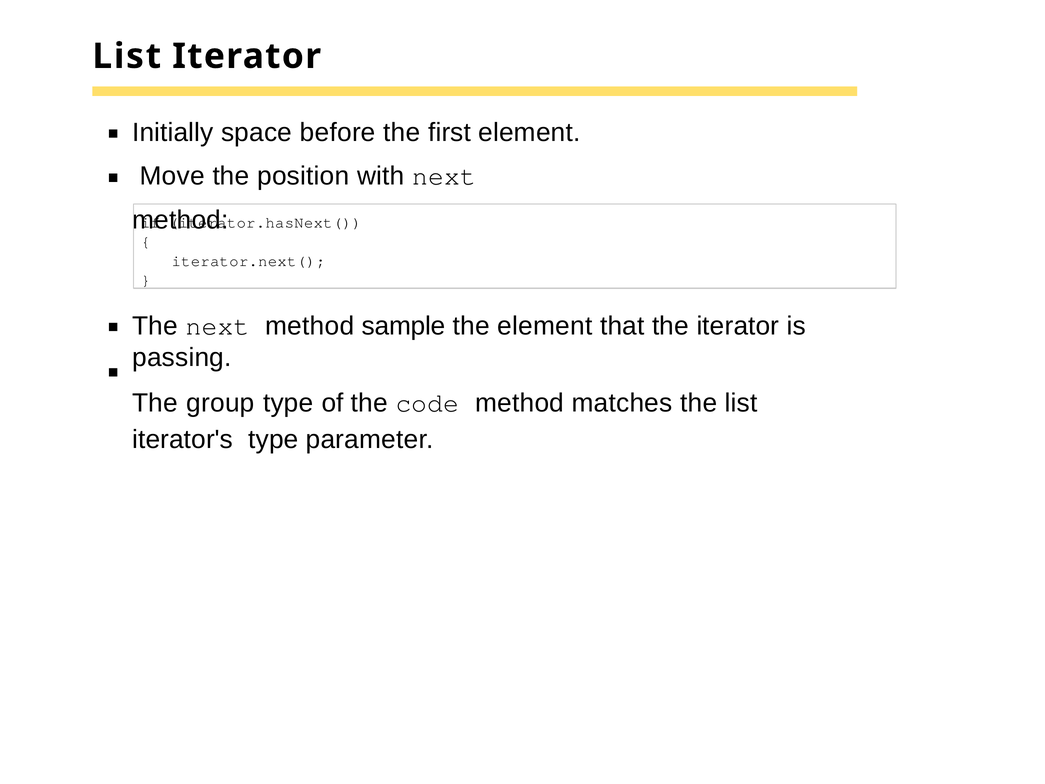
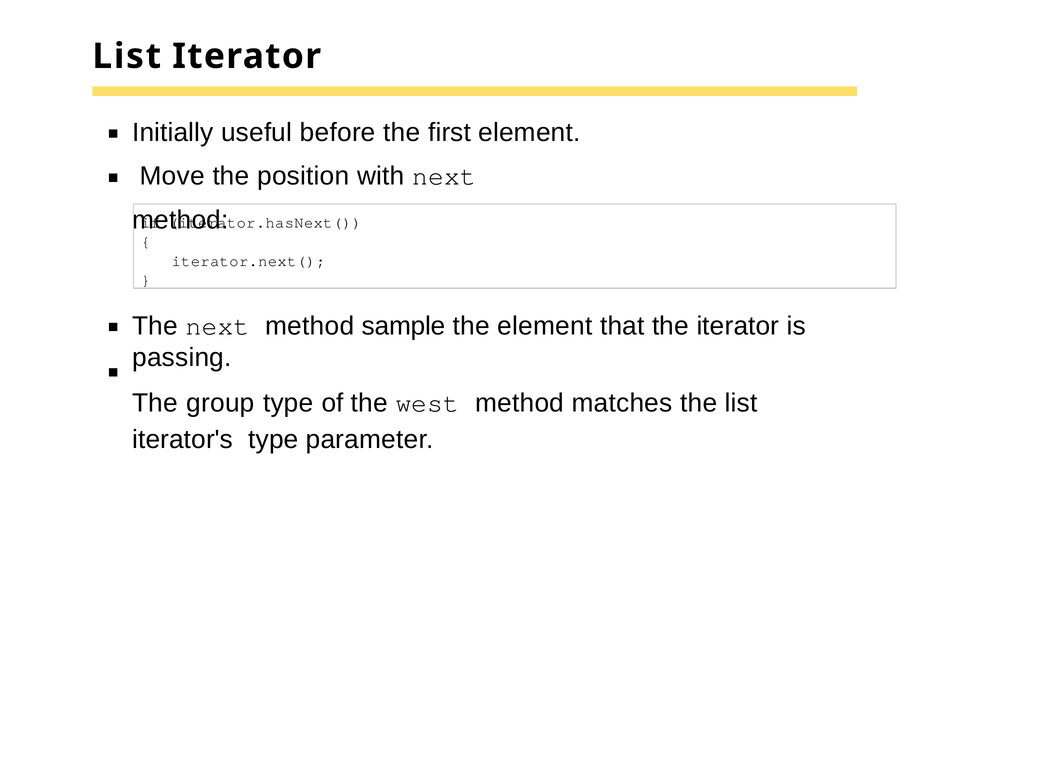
space: space -> useful (257, 132)
code: code -> west (427, 403)
